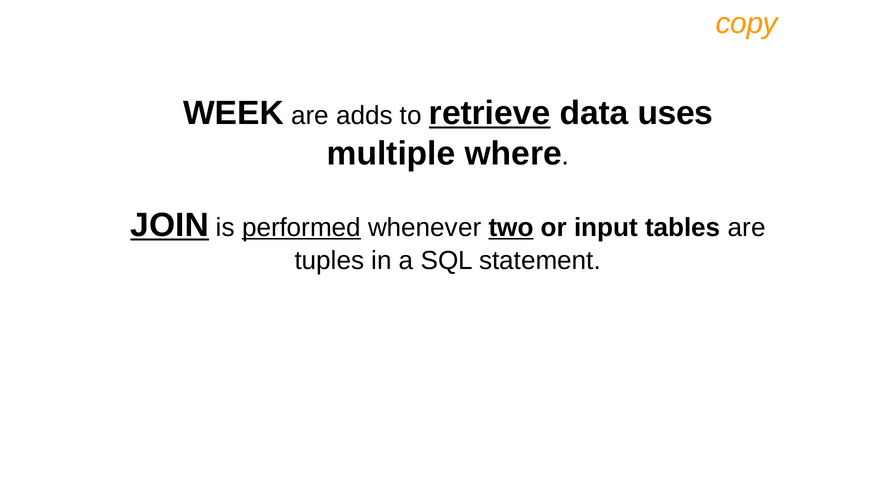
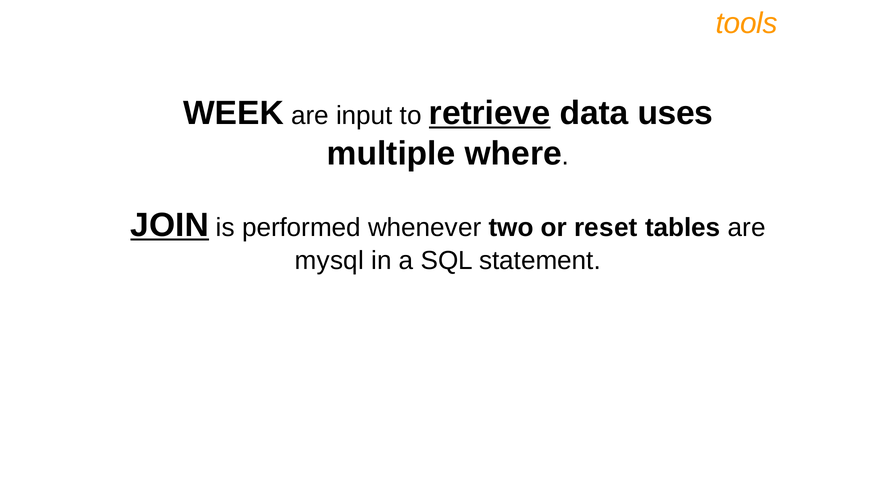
copy: copy -> tools (747, 23)
adds: adds -> input (364, 116)
performed underline: present -> none (301, 228)
two underline: present -> none (511, 228)
input: input -> reset (606, 228)
tuples: tuples -> mysql (329, 261)
